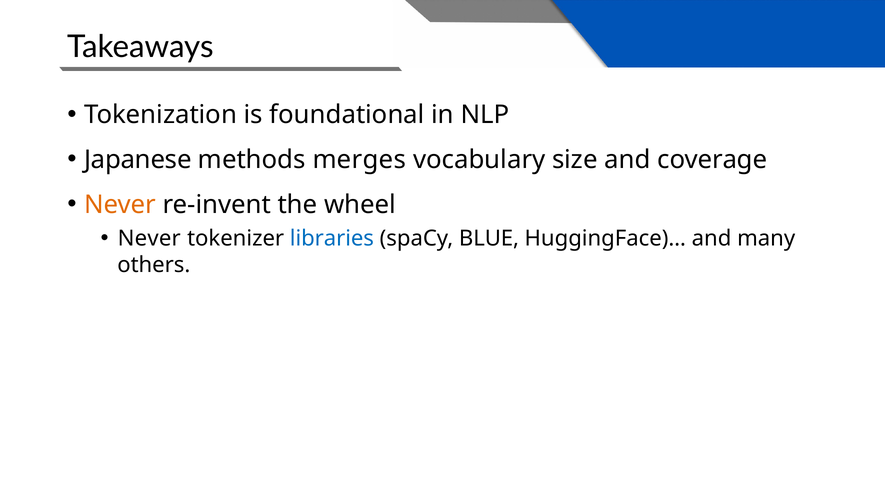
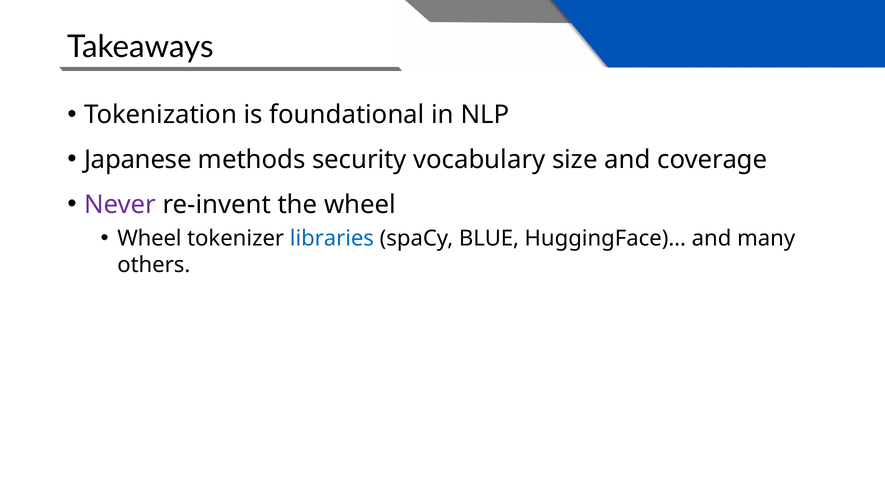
merges: merges -> security (359, 160)
Never colour: orange -> purple (120, 204)
Never: Never -> Wheel (149, 238)
